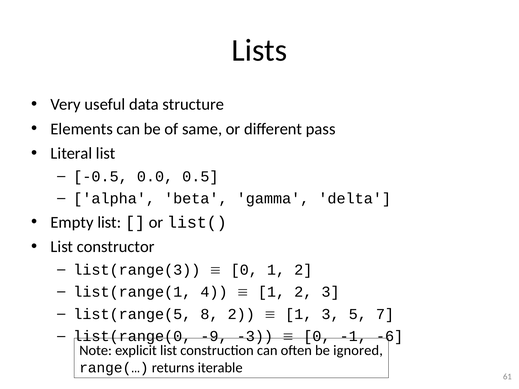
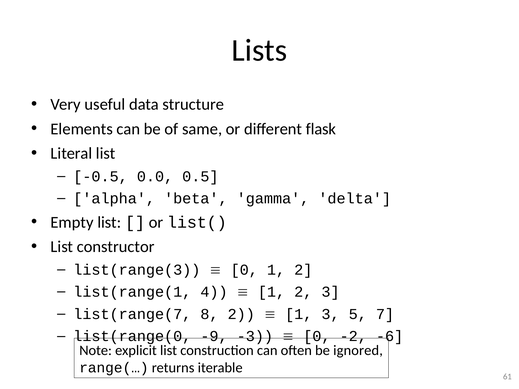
pass: pass -> flask (321, 129)
list(range(5: list(range(5 -> list(range(7 (132, 314)
-1: -1 -> -2 (353, 337)
